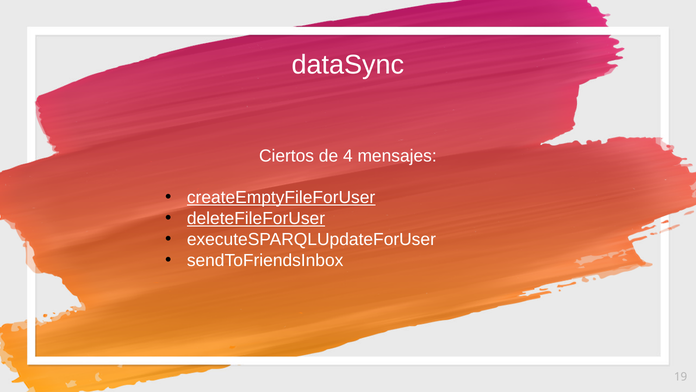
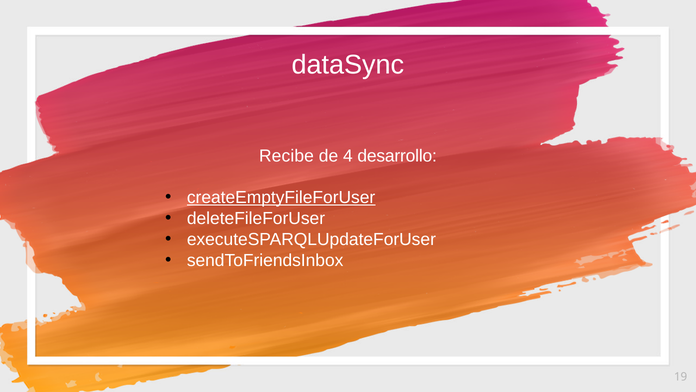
Ciertos: Ciertos -> Recibe (286, 156)
mensajes: mensajes -> desarrollo (397, 156)
deleteFileForUser underline: present -> none (256, 218)
